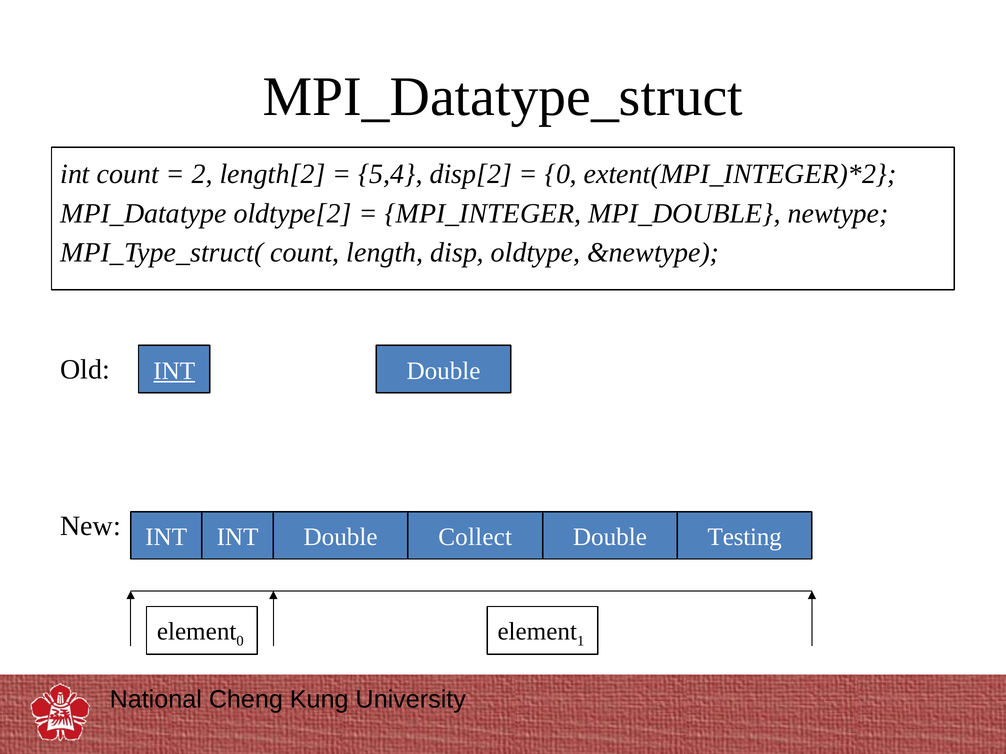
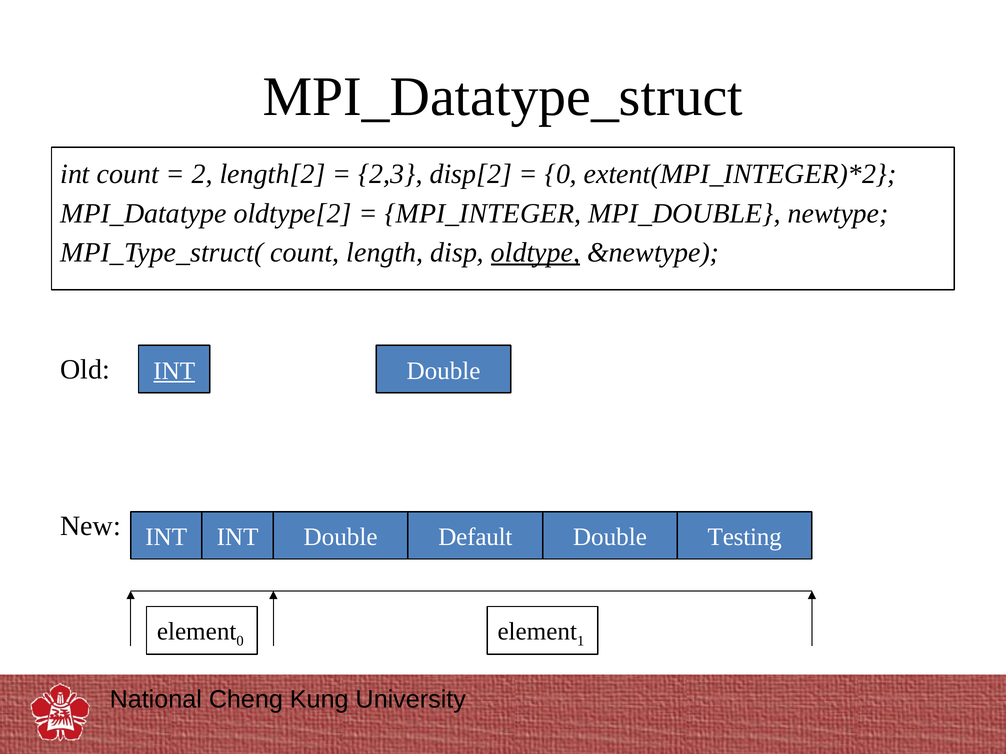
5,4: 5,4 -> 2,3 (390, 174)
oldtype underline: none -> present (536, 253)
Collect: Collect -> Default (475, 537)
